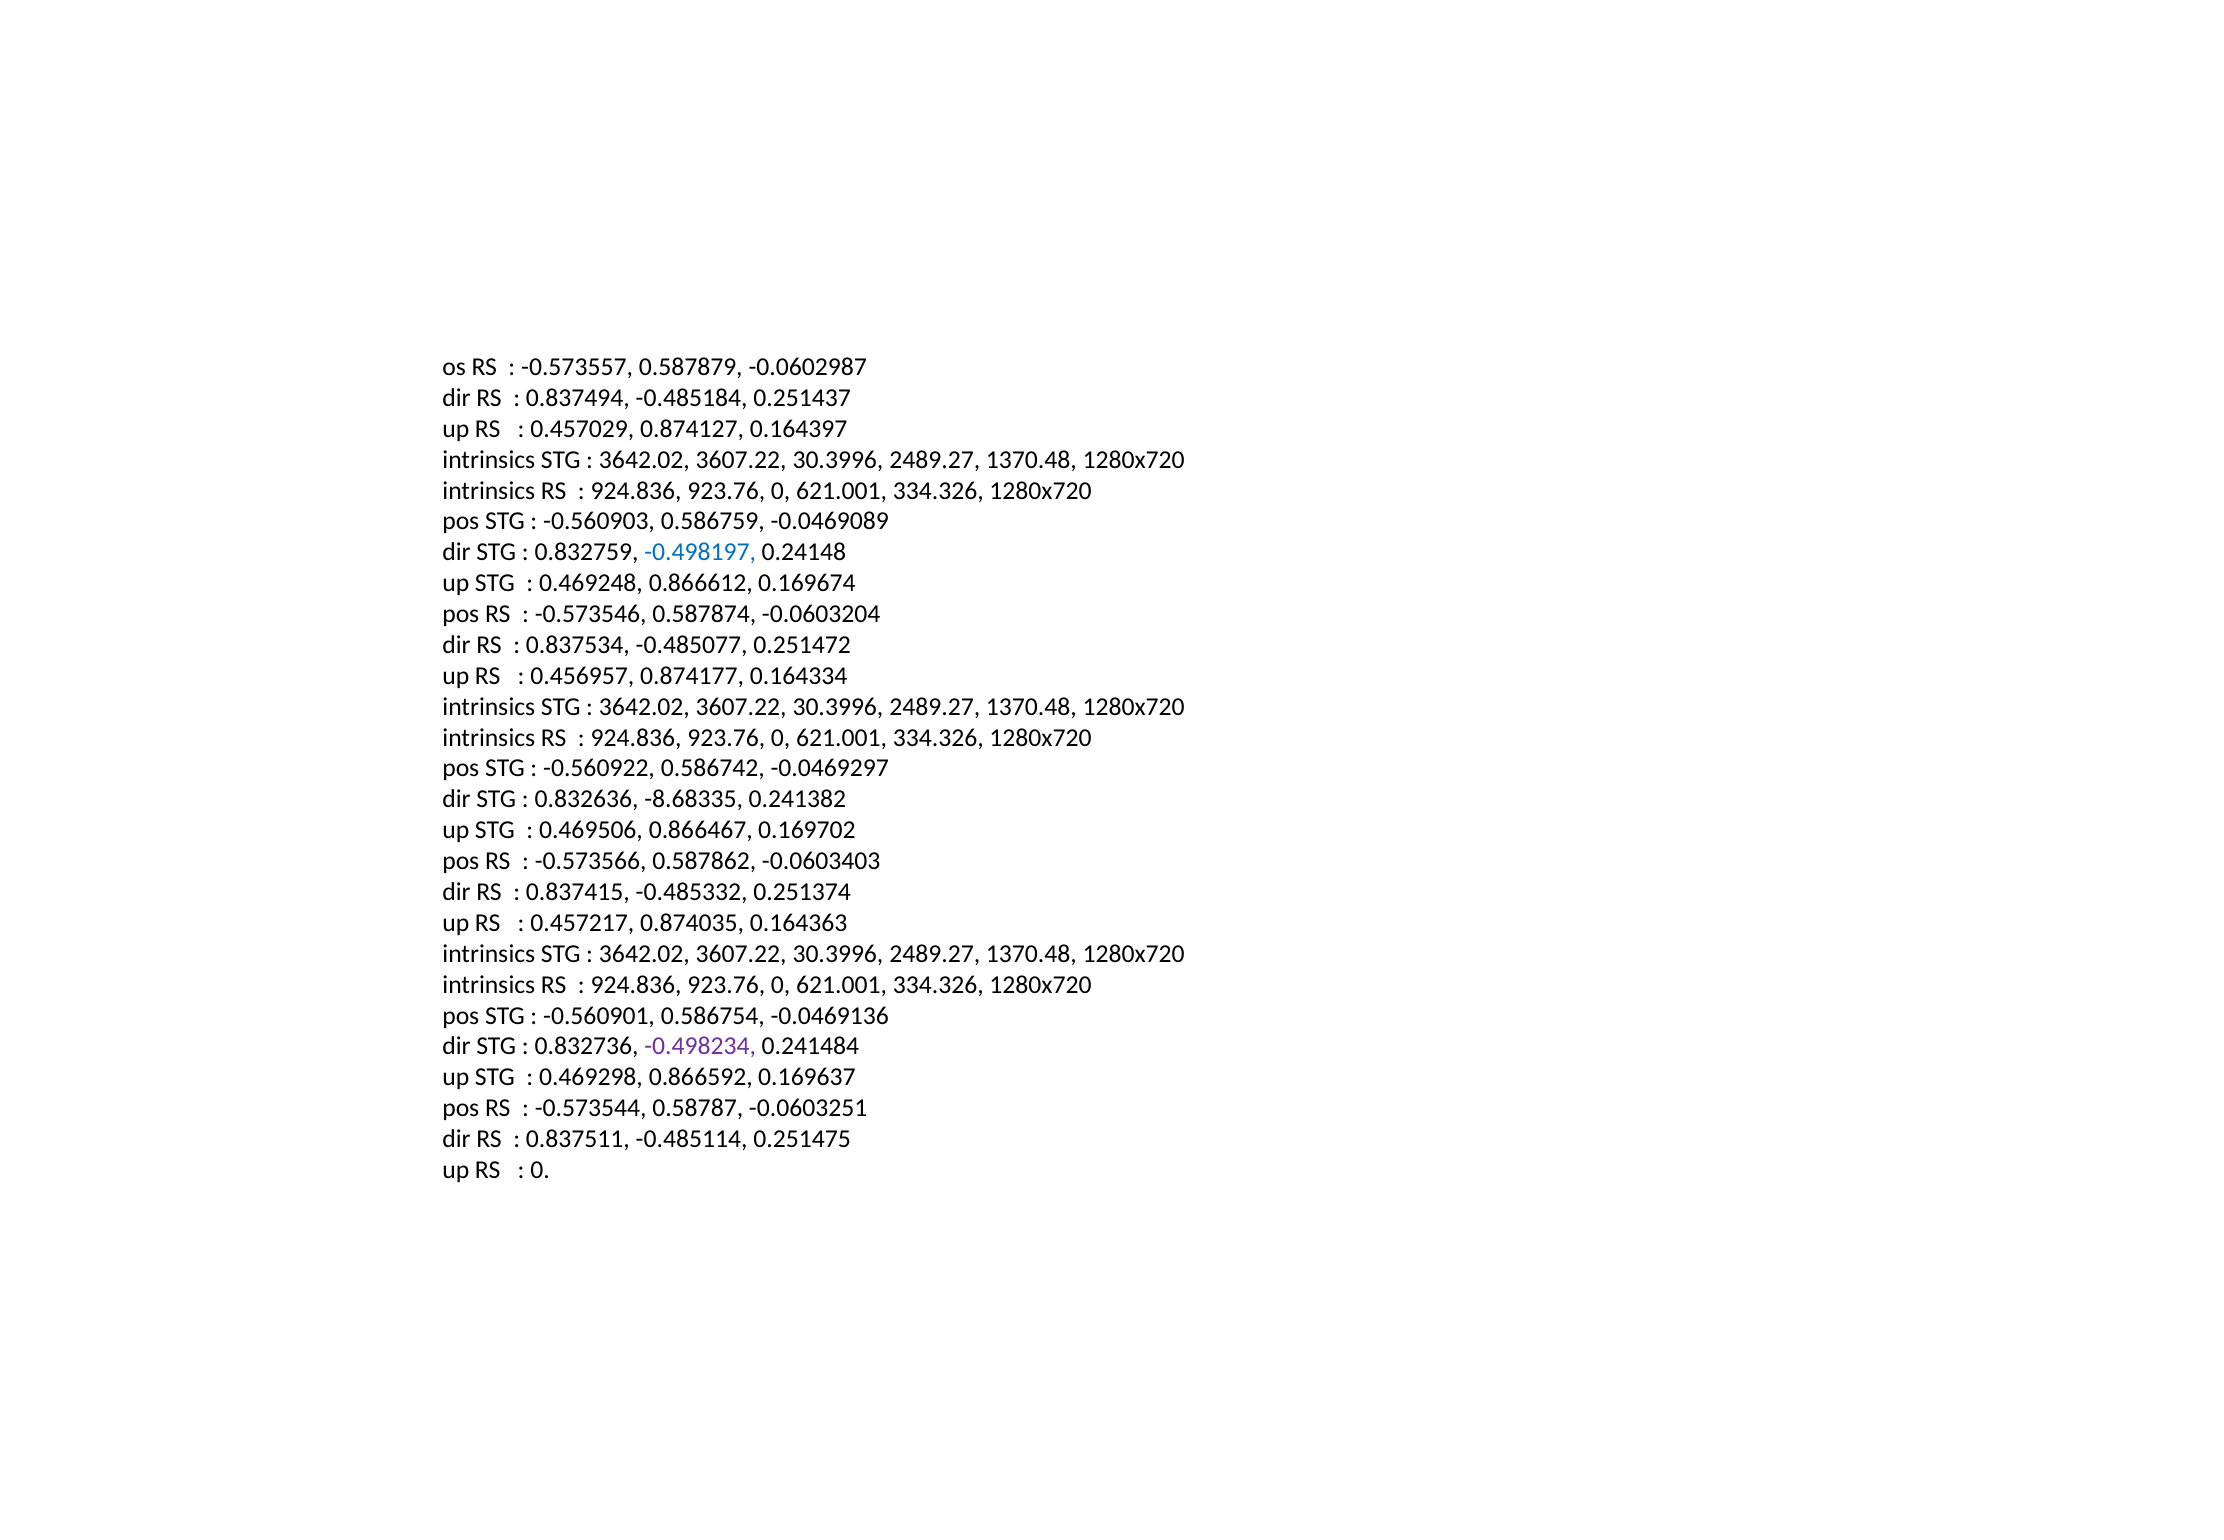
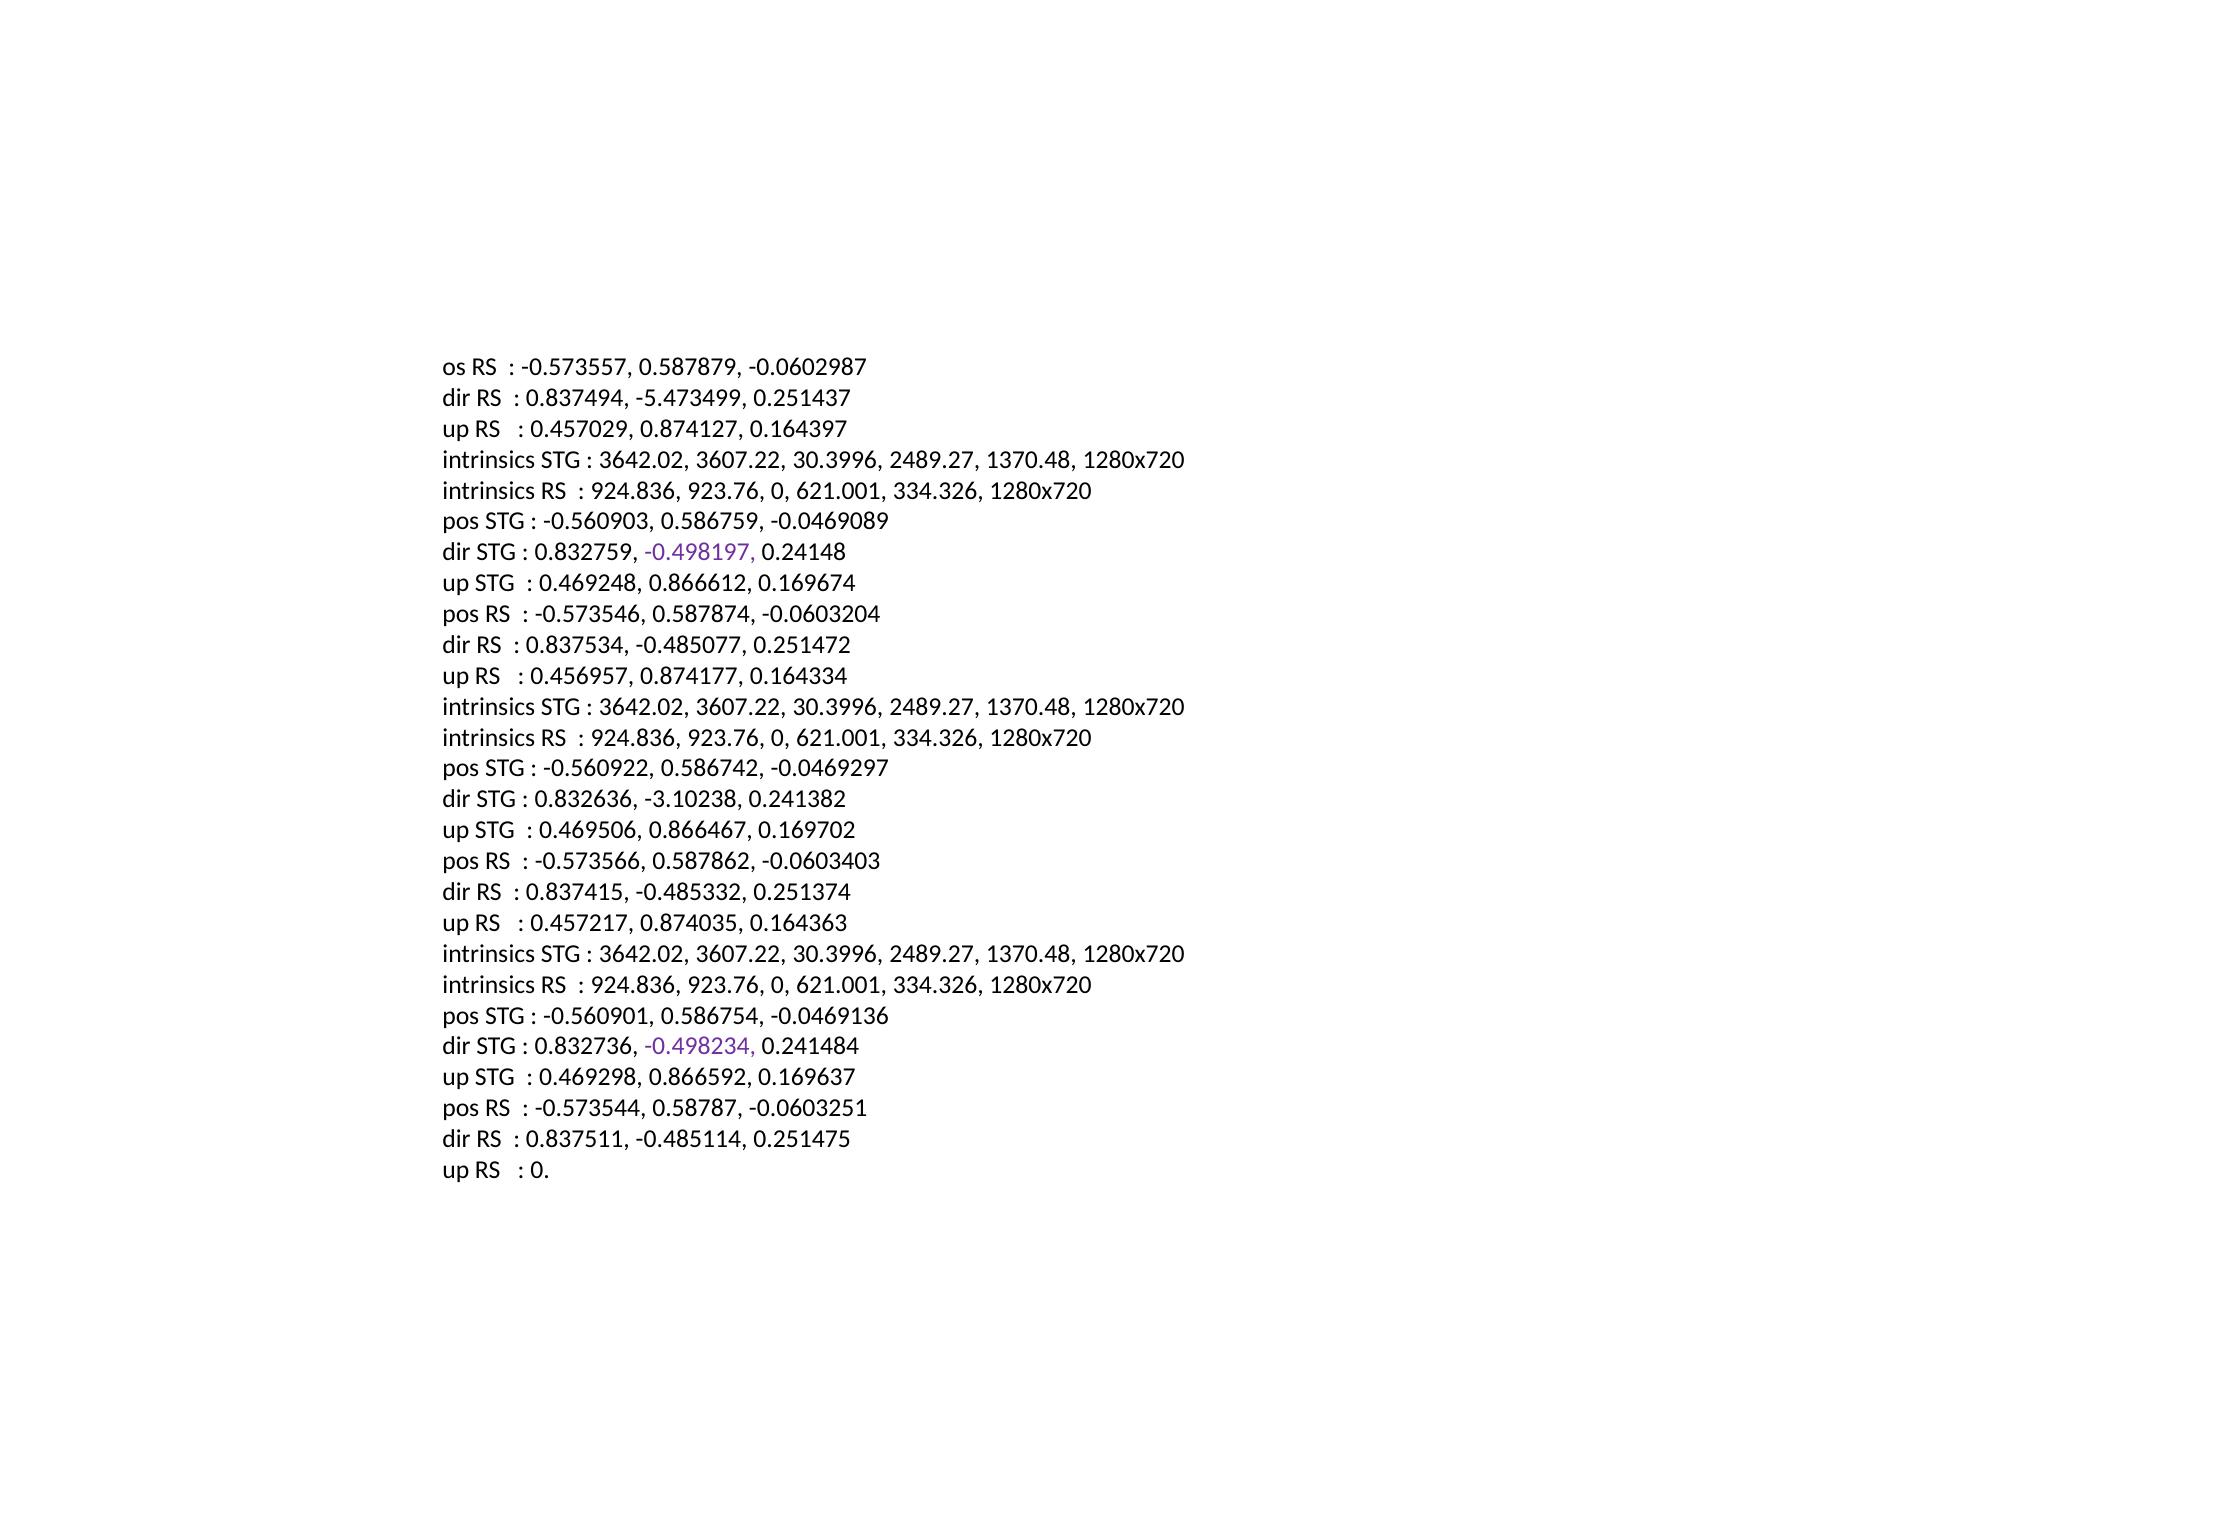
-0.485184: -0.485184 -> -5.473499 (692, 398)
-0.498197 colour: blue -> purple (700, 552)
-8.68335: -8.68335 -> -3.10238 (694, 799)
